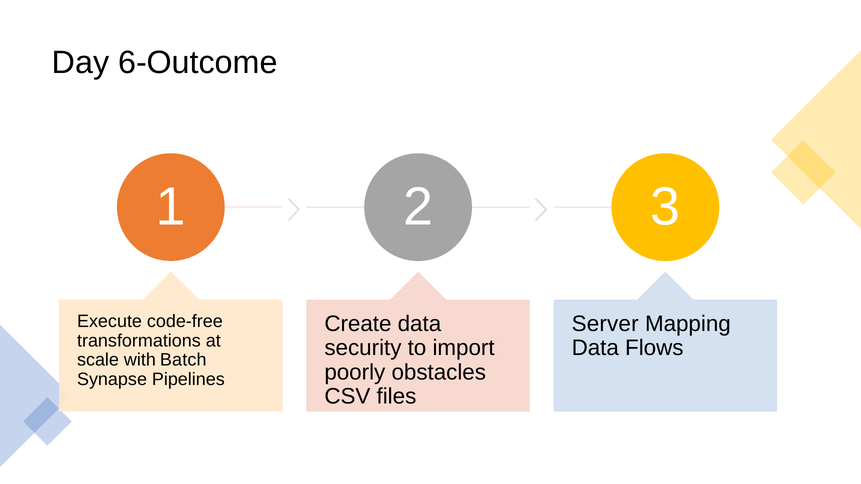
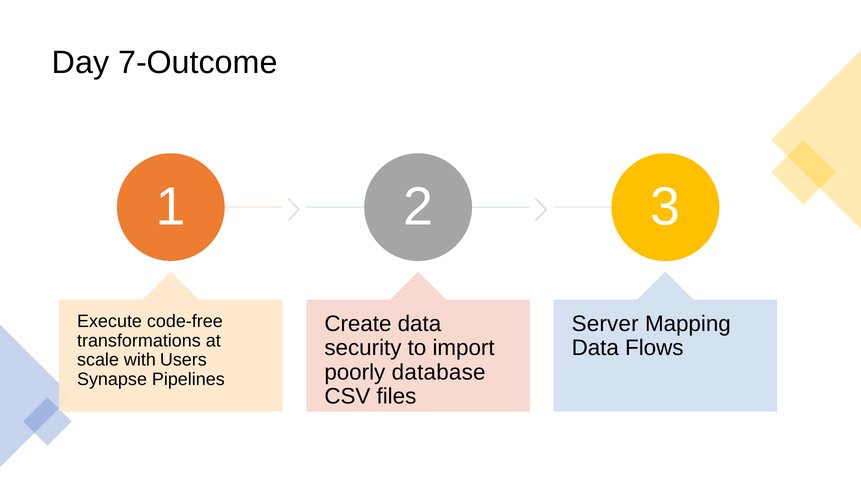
6-Outcome: 6-Outcome -> 7-Outcome (198, 63)
Batch: Batch -> Users (183, 360)
obstacles: obstacles -> database (439, 372)
